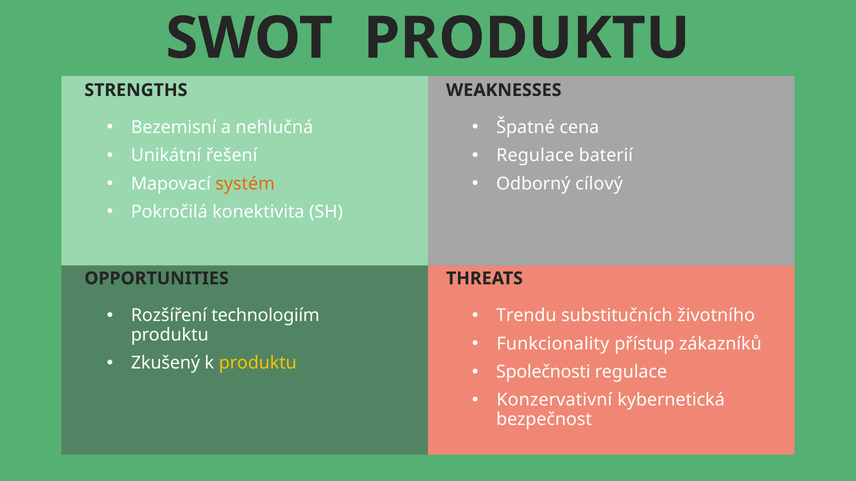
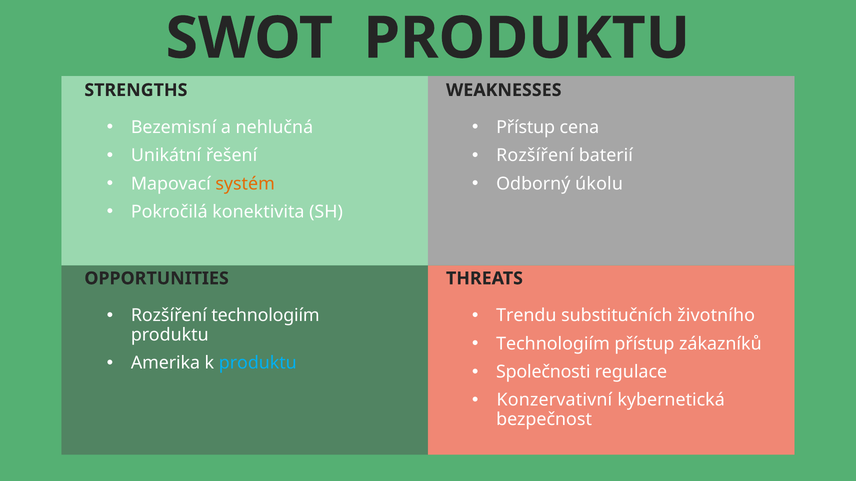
Špatné: Špatné -> Přístup (526, 127)
Regulace: Regulace -> Rozšíření (535, 156)
cílový: cílový -> úkolu (599, 184)
Funkcionality: Funkcionality -> Technologiím (553, 344)
Zkušený: Zkušený -> Amerika (165, 363)
produktu colour: yellow -> light blue (258, 363)
